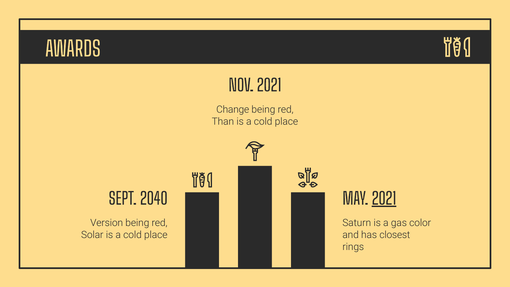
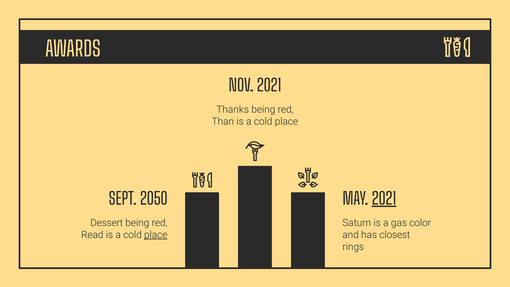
Change: Change -> Thanks (233, 110)
2040: 2040 -> 2050 (154, 199)
Version: Version -> Dessert (107, 223)
Solar: Solar -> Read (92, 235)
place underline: none -> present (156, 235)
